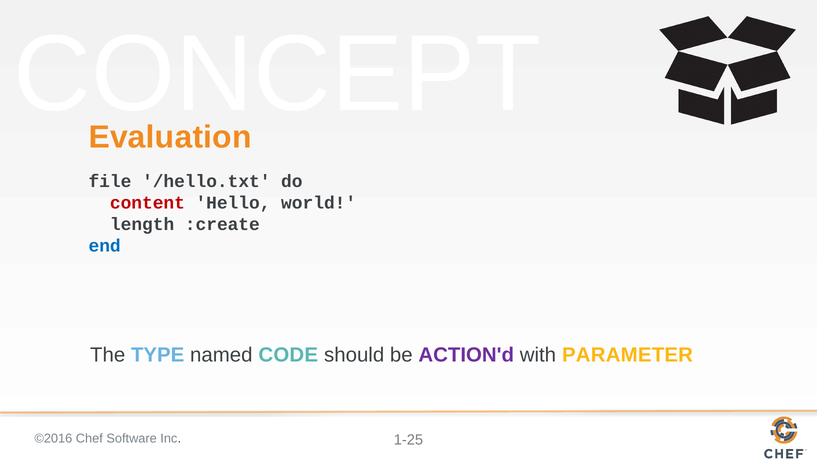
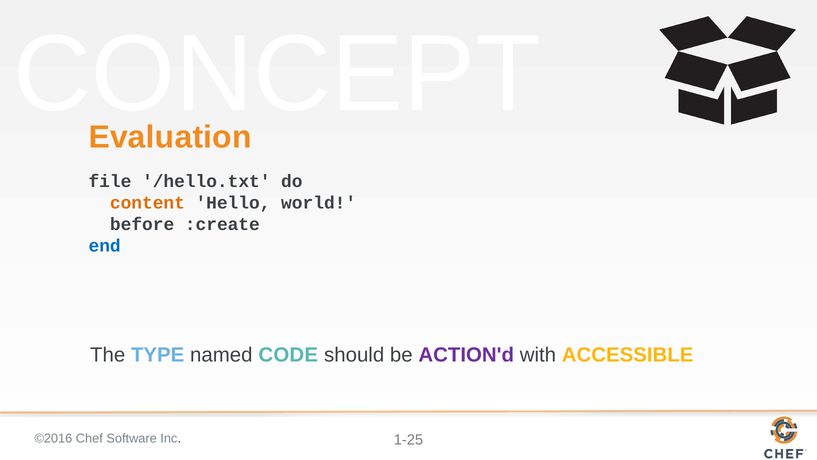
content colour: red -> orange (147, 202)
length: length -> before (142, 224)
PARAMETER: PARAMETER -> ACCESSIBLE (628, 355)
